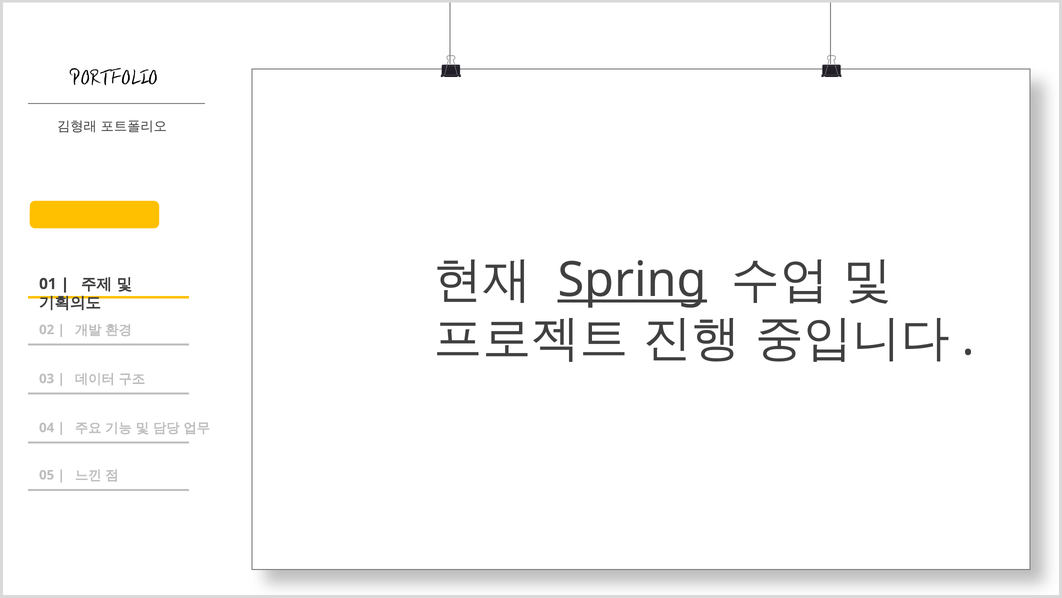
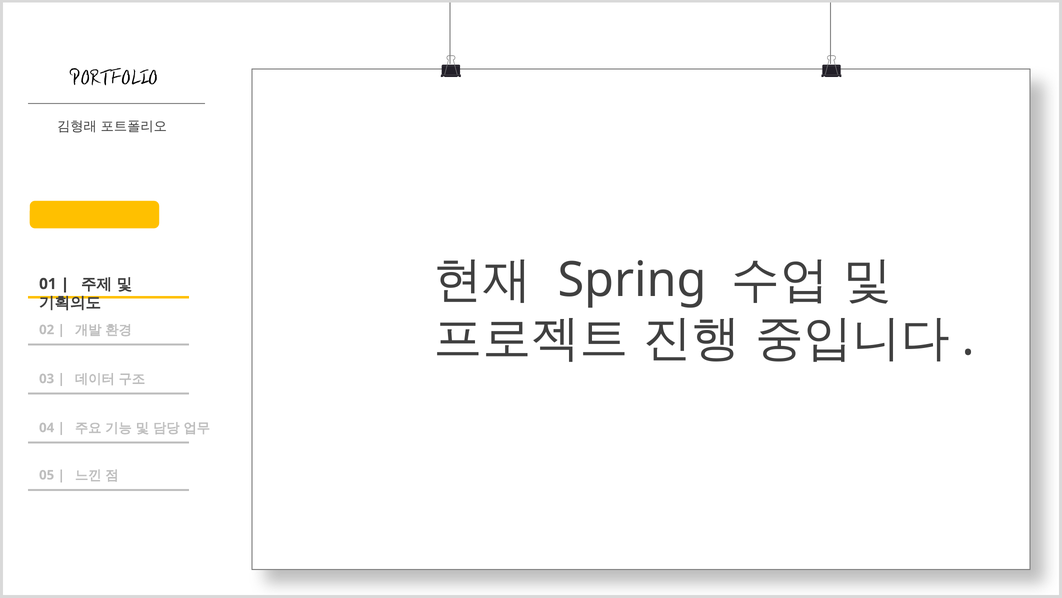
Spring underline: present -> none (632, 280)
